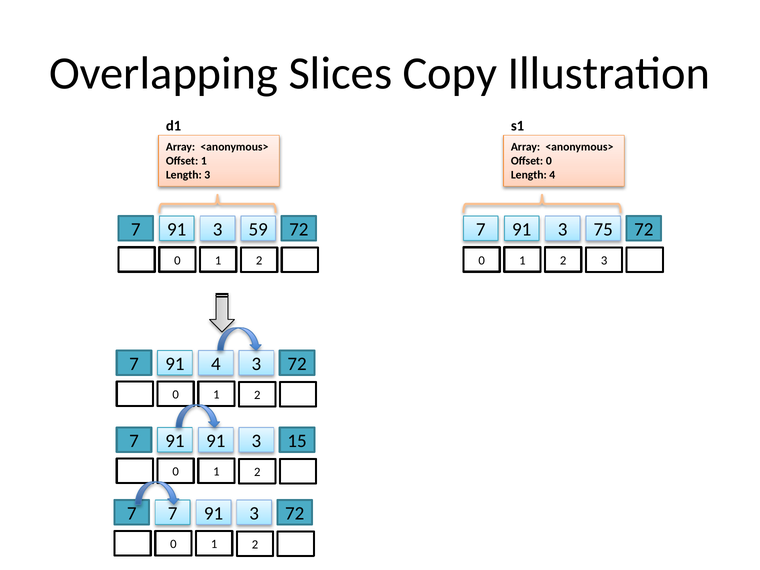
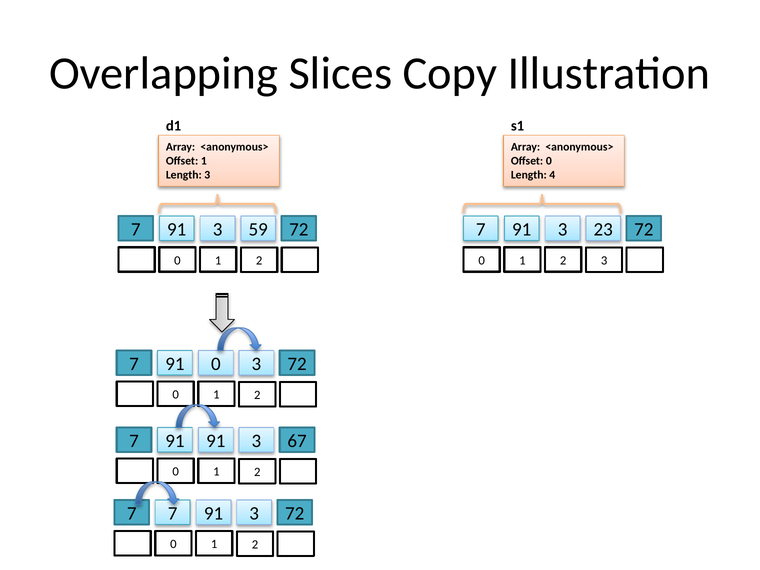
75: 75 -> 23 (603, 230)
91 4: 4 -> 0 (216, 364)
15: 15 -> 67 (297, 441)
